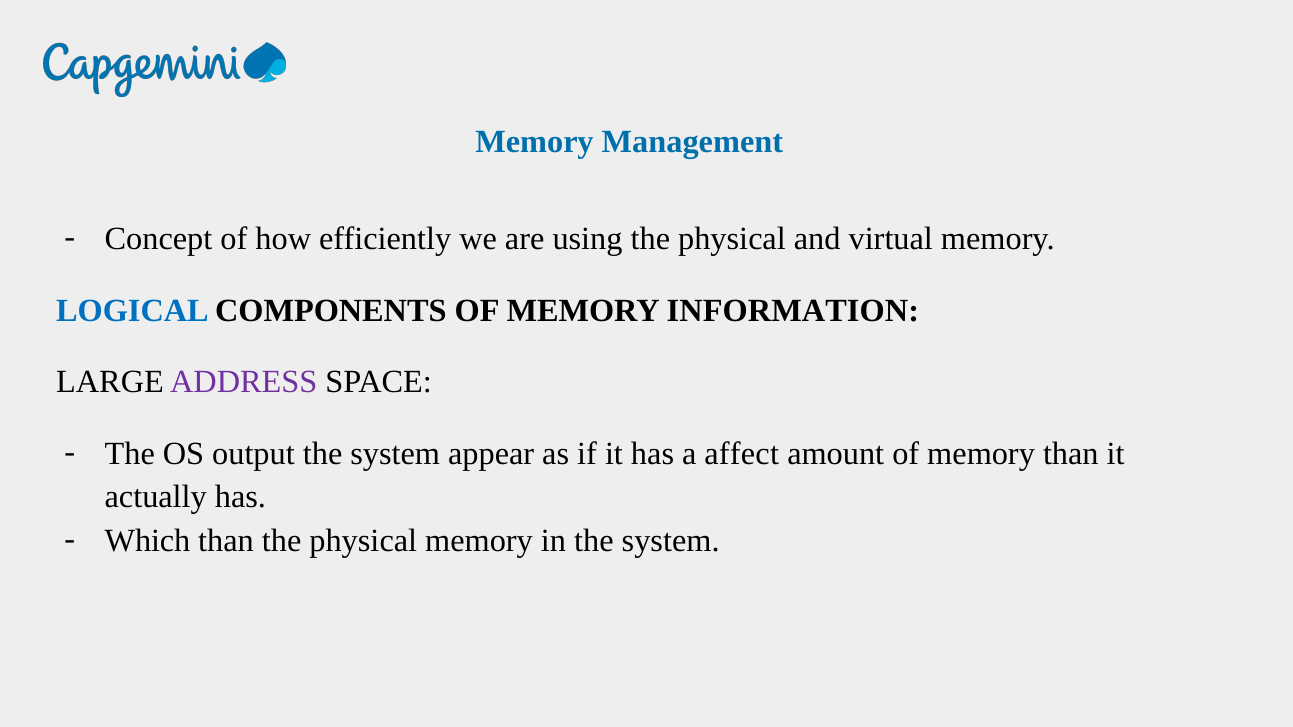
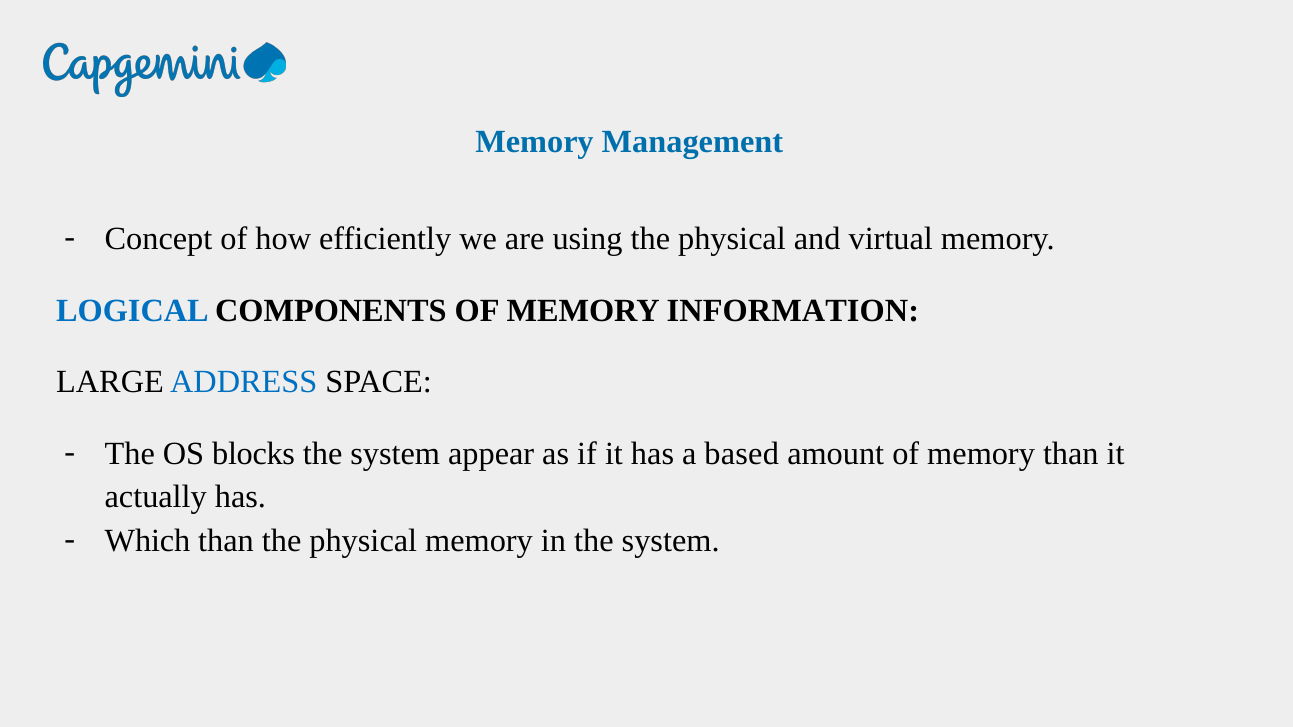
ADDRESS colour: purple -> blue (244, 382)
output: output -> blocks (254, 454)
affect: affect -> based (742, 454)
